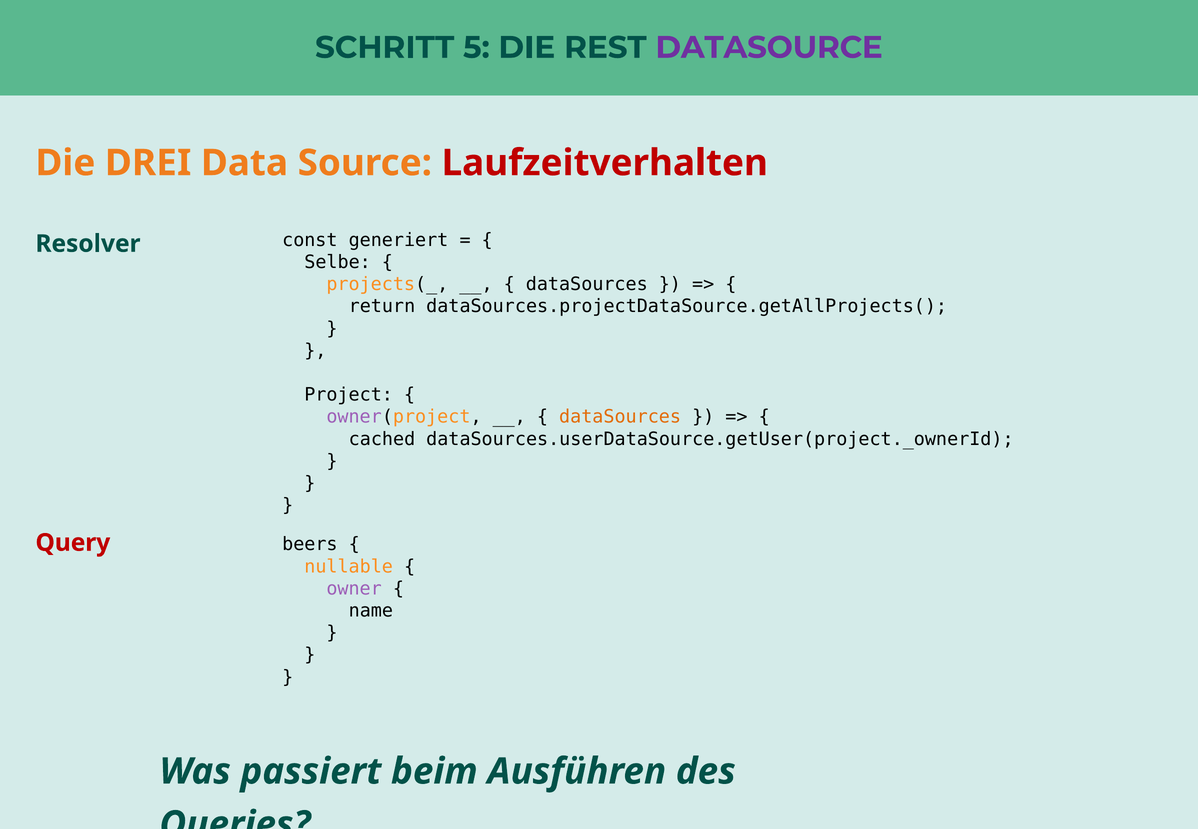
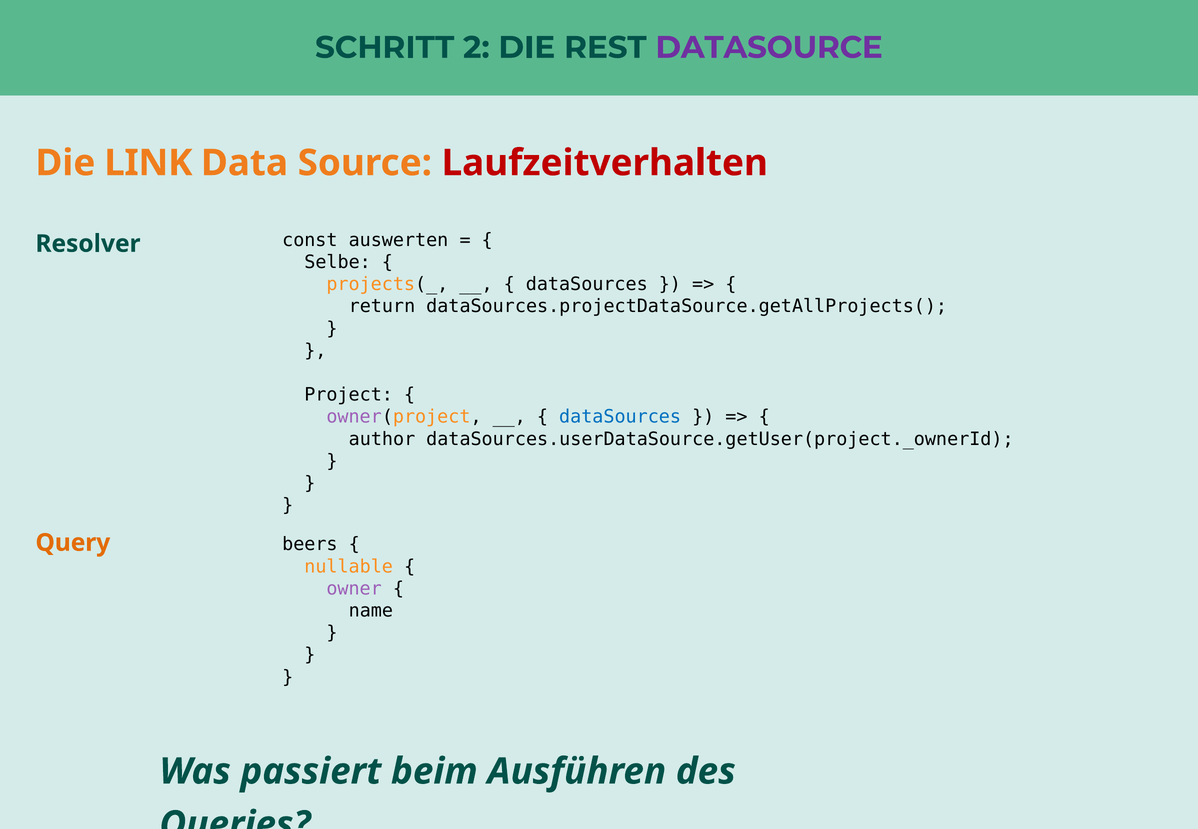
5: 5 -> 2 (476, 48)
DREI: DREI -> LINK (148, 163)
generiert: generiert -> auswerten (398, 240)
dataSources colour: orange -> blue (620, 417)
cached: cached -> author (382, 439)
Query colour: red -> orange (73, 543)
